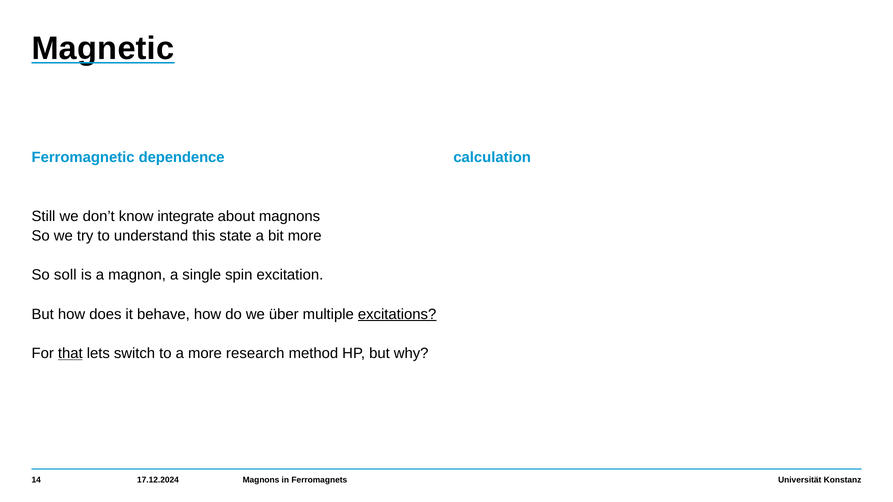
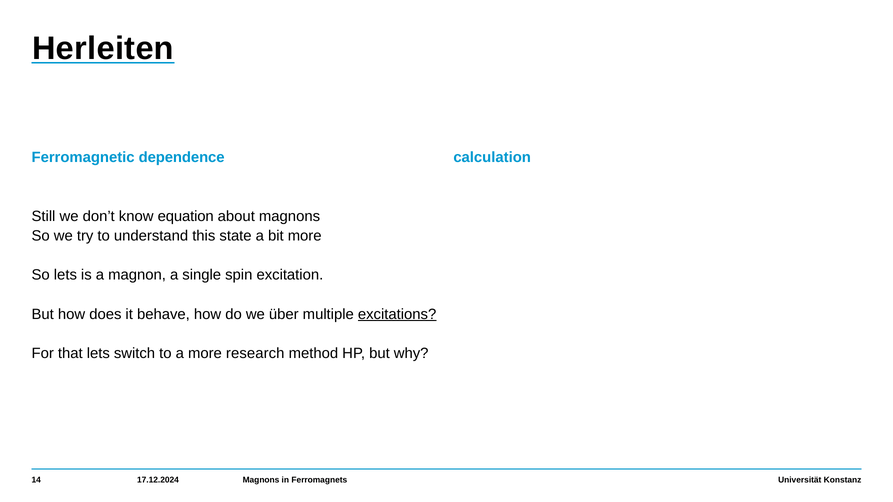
Magnetic: Magnetic -> Herleiten (103, 49)
integrate: integrate -> equation (186, 216)
So soll: soll -> lets (65, 275)
that underline: present -> none (70, 354)
